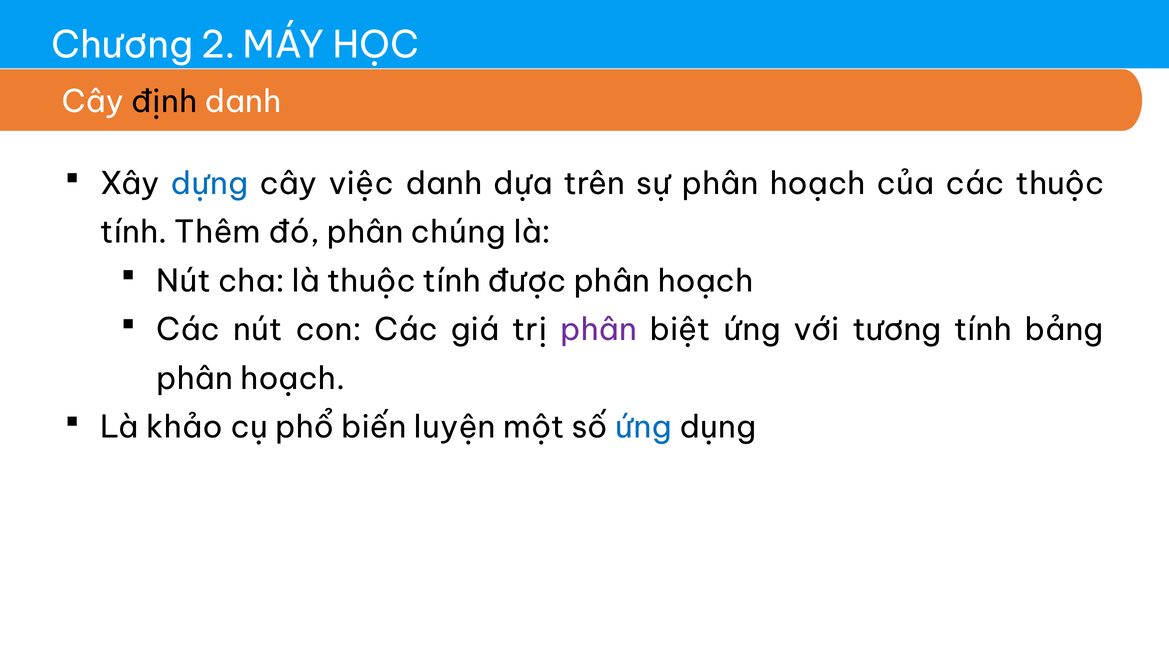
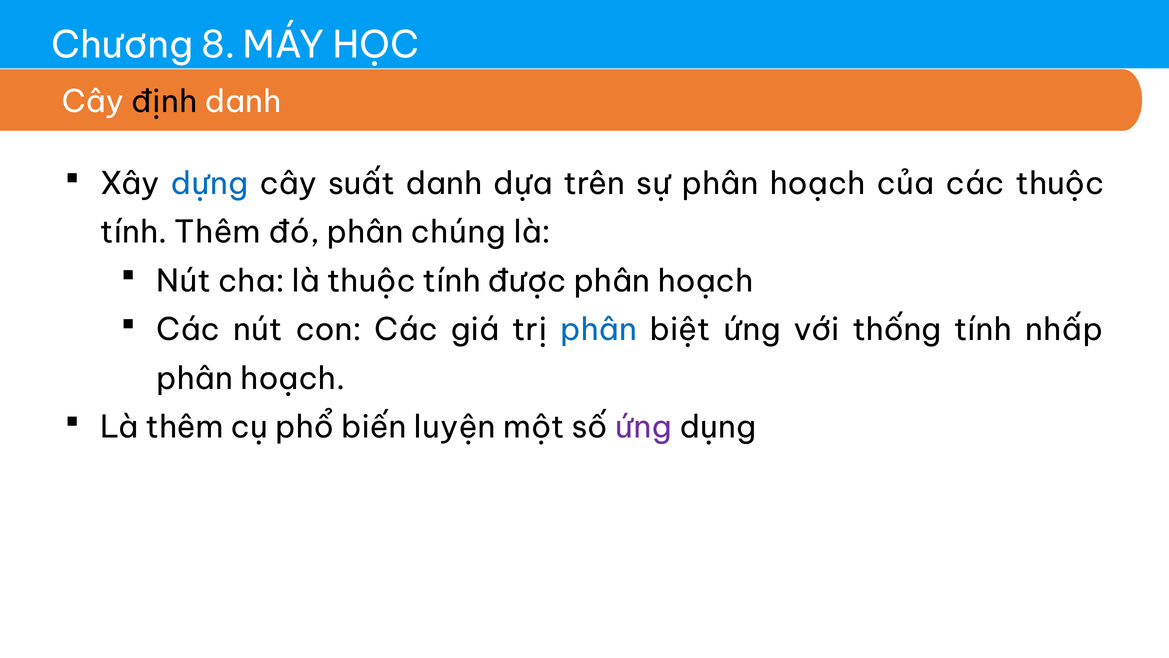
2: 2 -> 8 (218, 45)
việc: việc -> suất (362, 184)
phân colour: purple -> blue (599, 330)
tương: tương -> thống (897, 330)
bảng: bảng -> nhấp (1064, 330)
Là khảo: khảo -> thêm (185, 427)
ứng colour: blue -> purple (643, 427)
